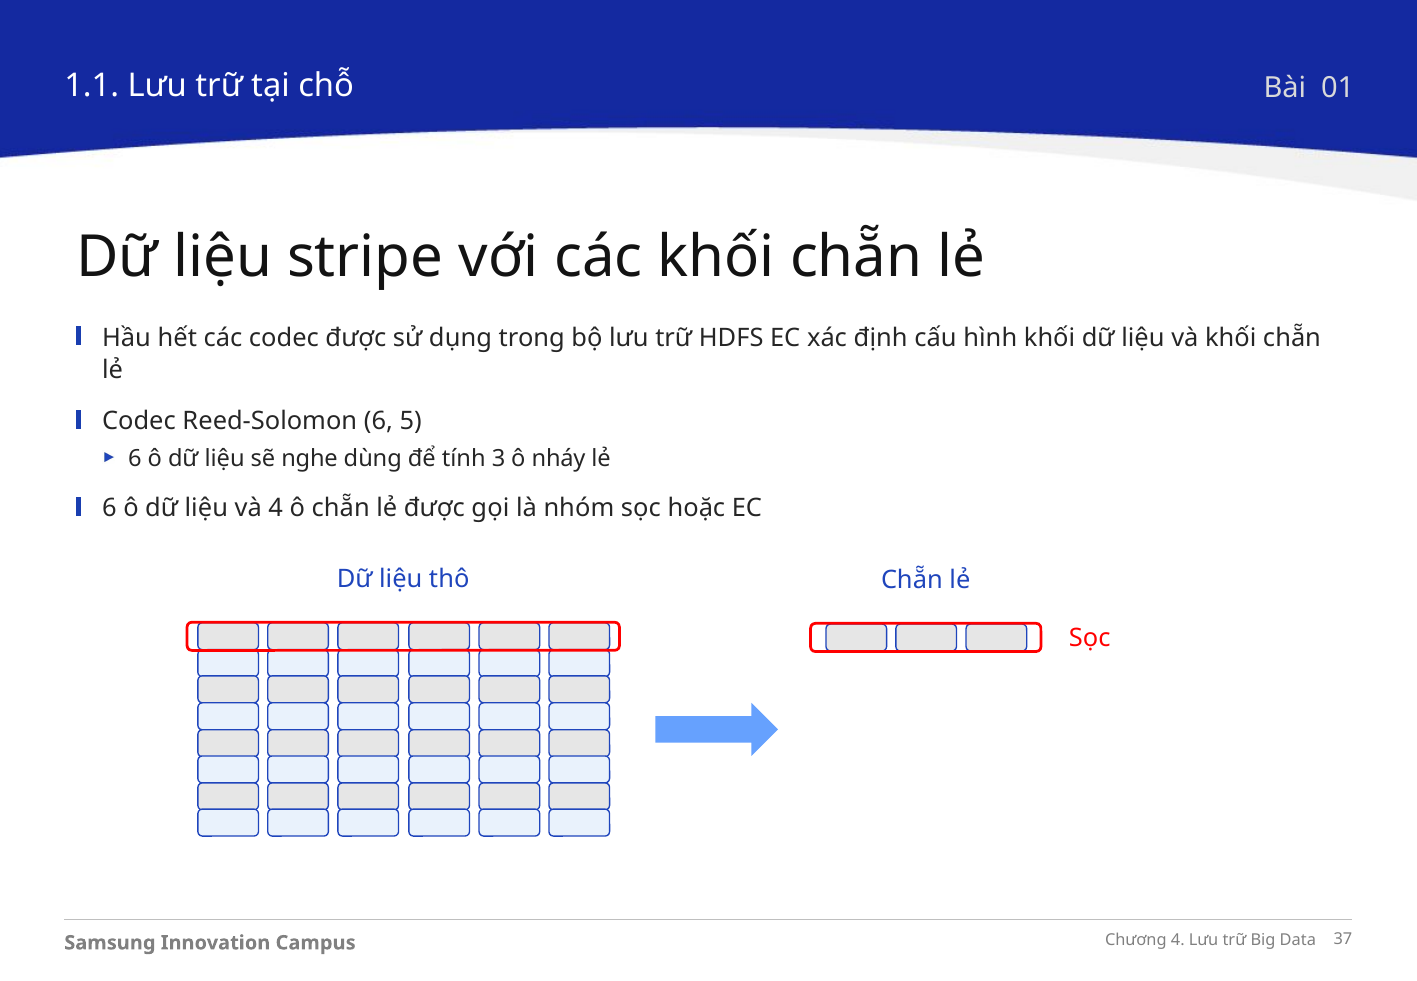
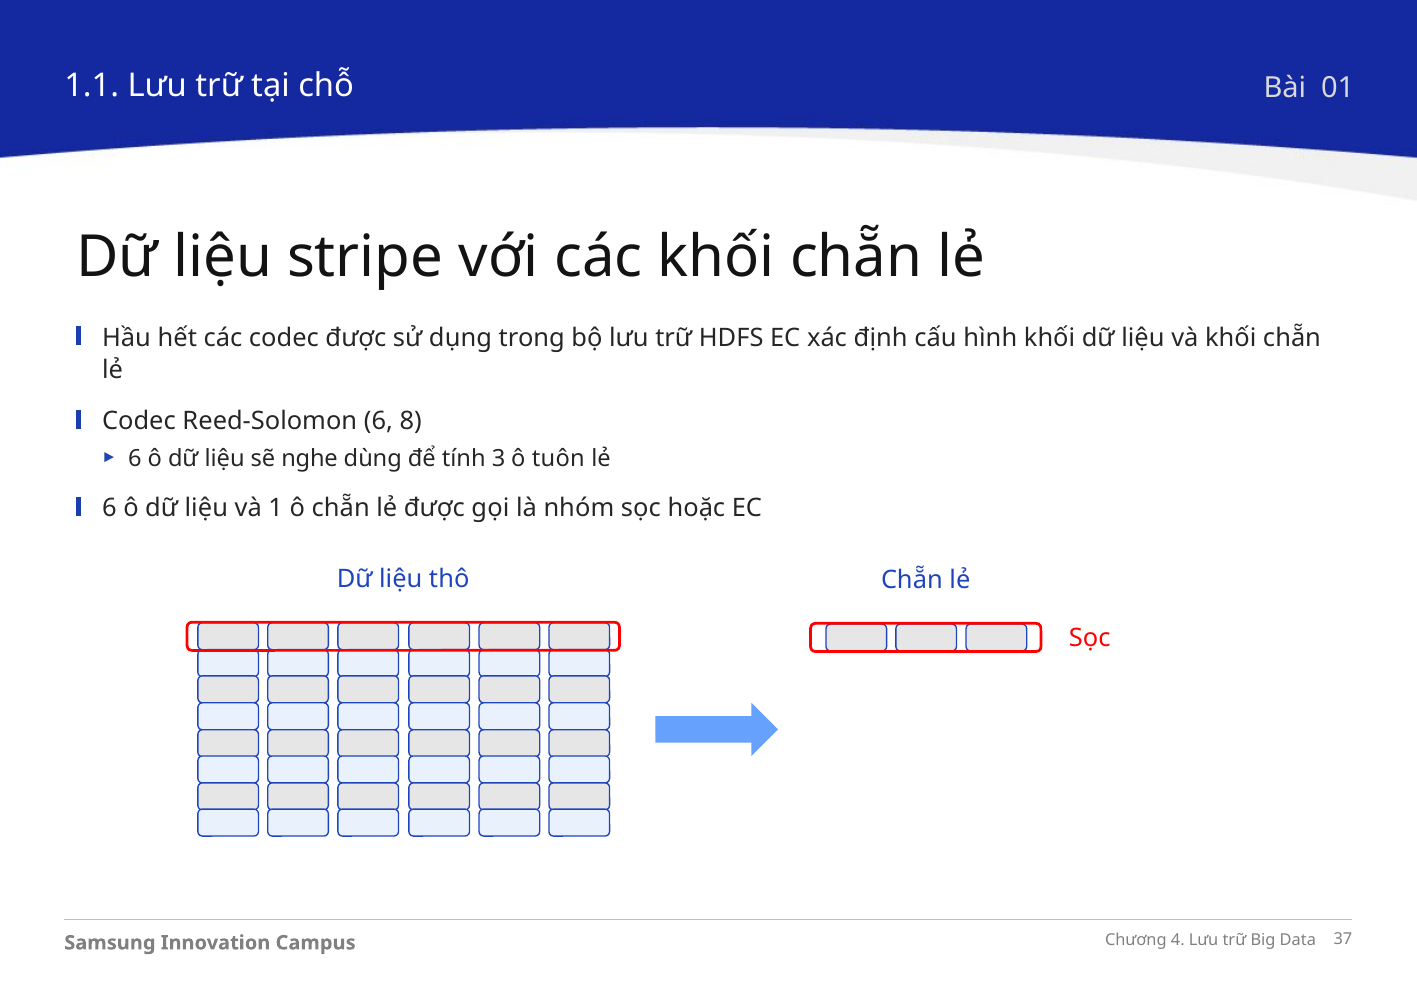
5: 5 -> 8 (411, 421)
nháy: nháy -> tuôn (558, 459)
và 4: 4 -> 1 (276, 509)
